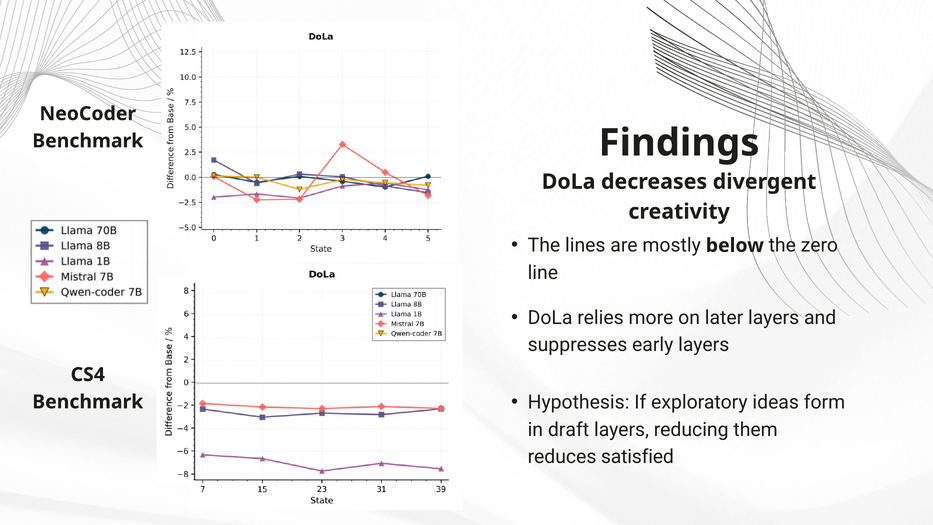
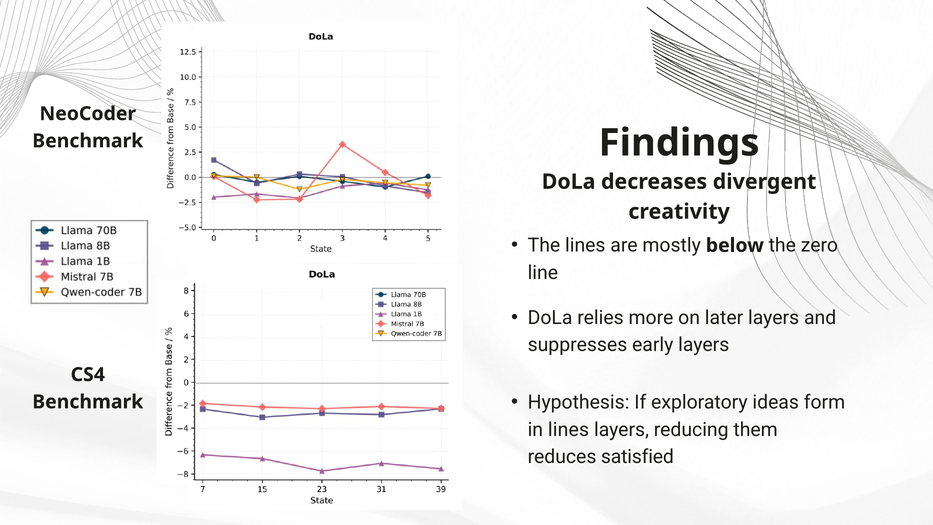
in draft: draft -> lines (568, 429)
